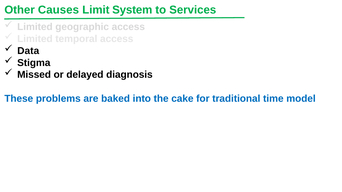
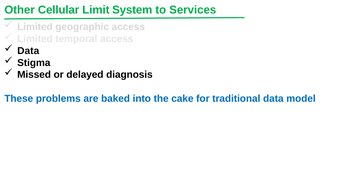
Causes: Causes -> Cellular (59, 10)
traditional time: time -> data (273, 99)
